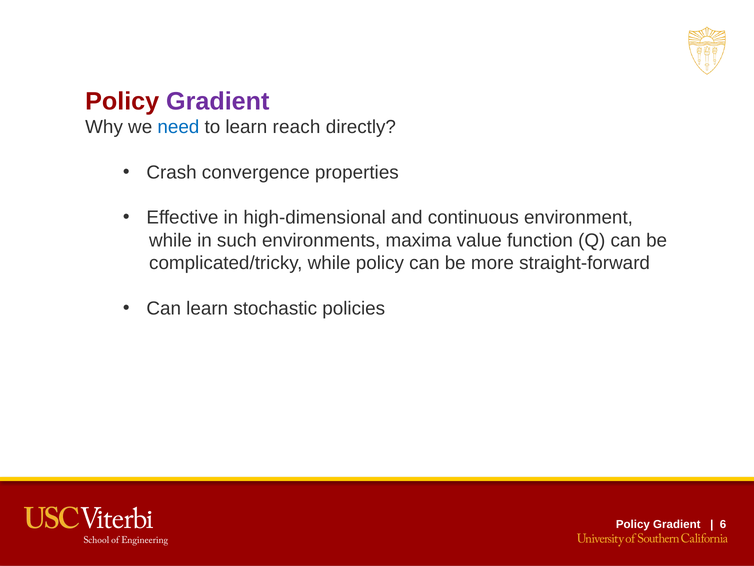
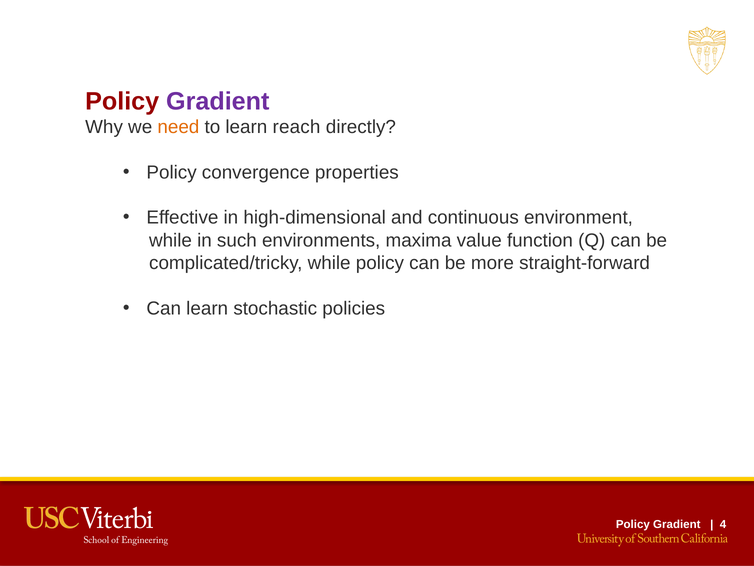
need colour: blue -> orange (178, 127)
Crash: Crash -> Policy (172, 172)
6: 6 -> 4 (723, 524)
